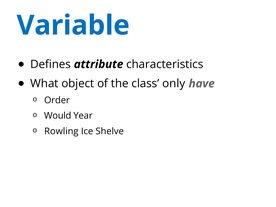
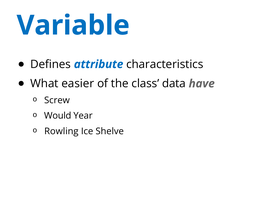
attribute colour: black -> blue (99, 64)
object: object -> easier (78, 84)
only: only -> data (174, 84)
Order: Order -> Screw (57, 100)
